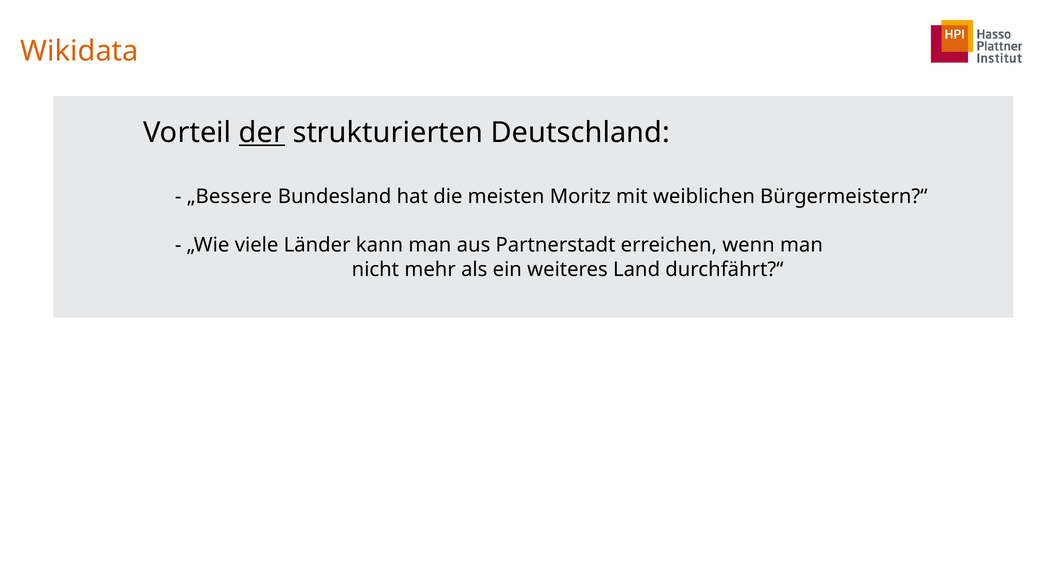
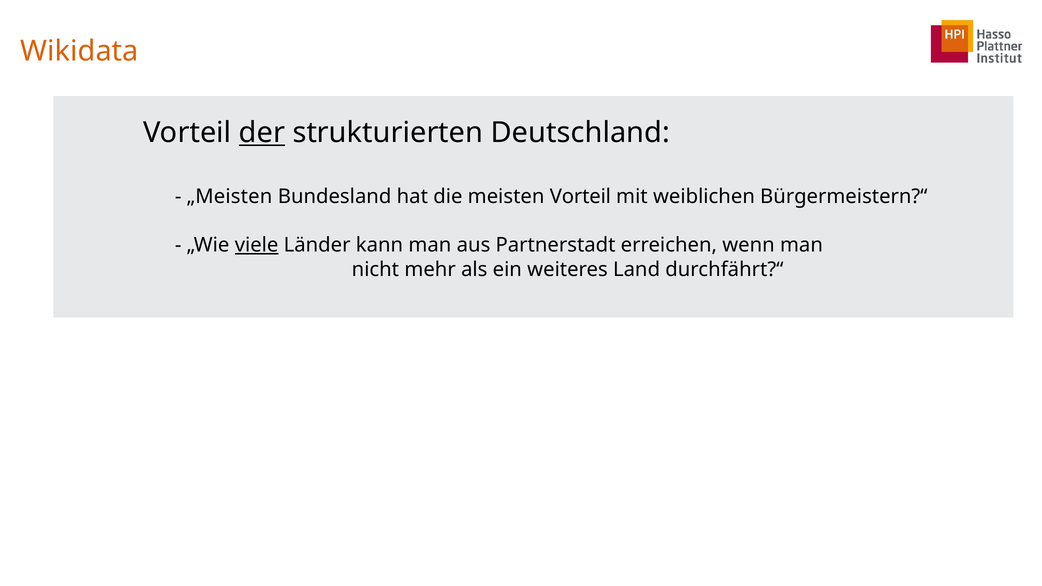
„Bessere: „Bessere -> „Meisten (230, 197)
meisten Moritz: Moritz -> Vorteil (580, 197)
viele underline: none -> present (257, 245)
